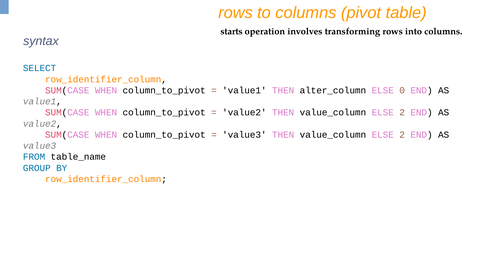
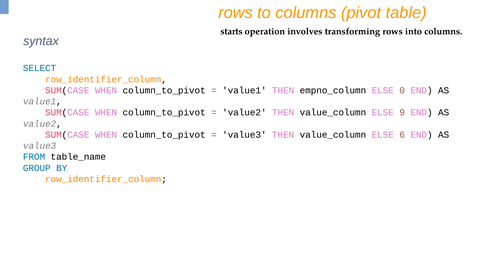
alter_column: alter_column -> empno_column (333, 90)
2: 2 -> 9 (402, 112)
2: 2 -> 6 (402, 135)
